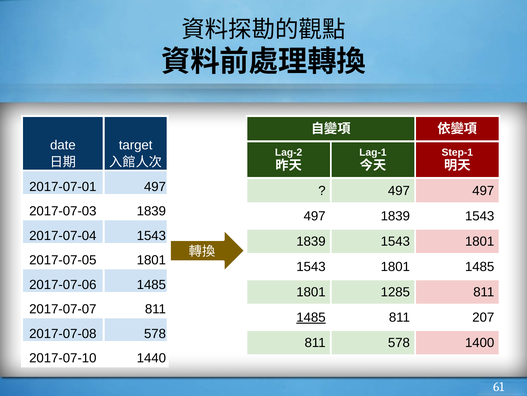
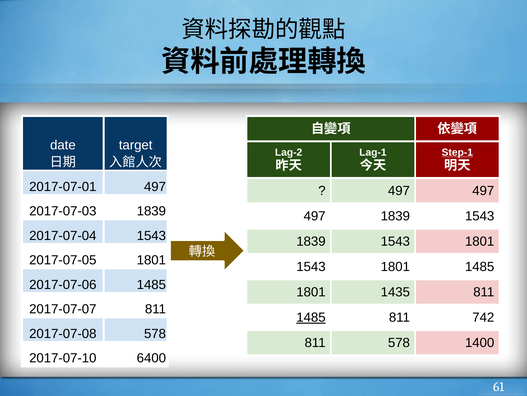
Step-1 underline: none -> present (457, 152)
1285: 1285 -> 1435 (395, 292)
207: 207 -> 742 (483, 317)
1440: 1440 -> 6400 (151, 357)
